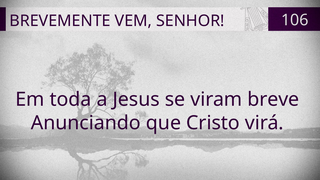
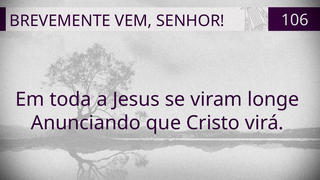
breve: breve -> longe (273, 99)
